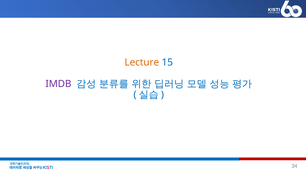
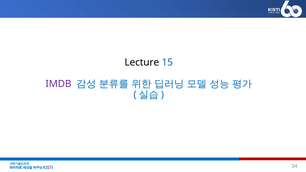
Lecture colour: orange -> black (142, 63)
